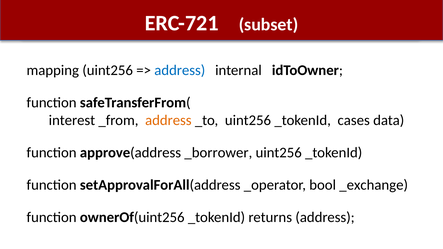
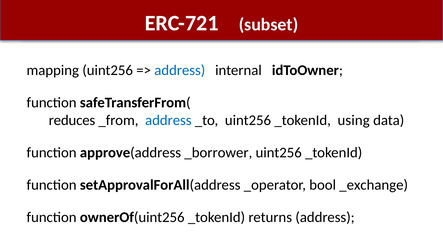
interest: interest -> reduces (72, 120)
address colour: orange -> blue (168, 120)
cases: cases -> using (354, 120)
